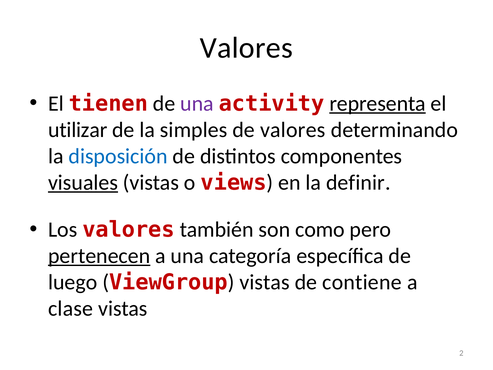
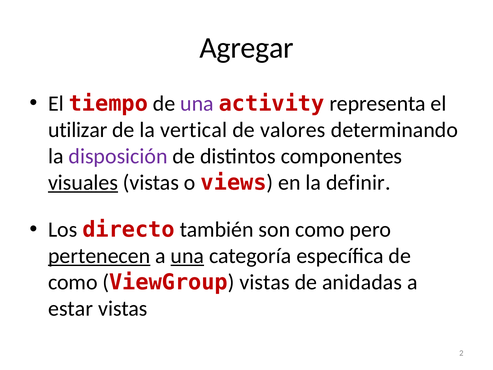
Valores: Valores -> Agregar (247, 48)
tienen: tienen -> tiempo (108, 103)
representa underline: present -> none (378, 103)
simples: simples -> vertical (194, 130)
disposición colour: blue -> purple (118, 156)
Los valores: valores -> directo (128, 229)
una underline: none -> present (187, 256)
luego: luego -> como (73, 282)
contiene: contiene -> anidadas (362, 282)
clase: clase -> estar (71, 308)
